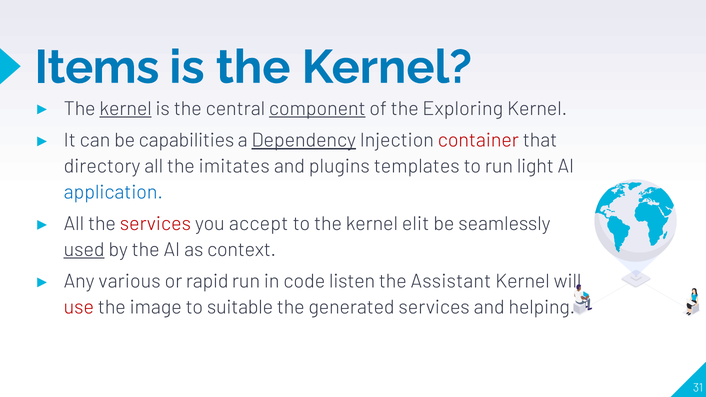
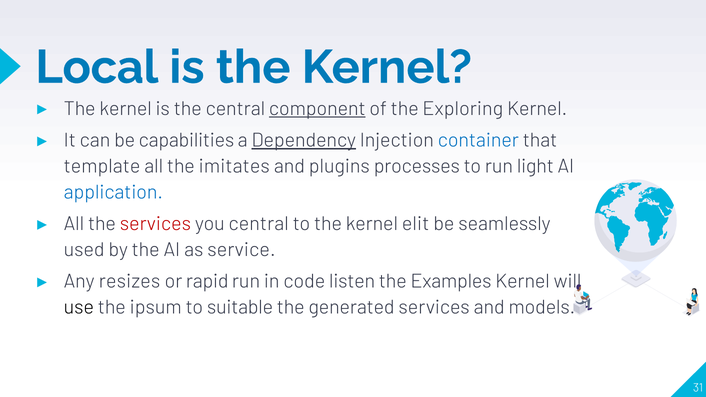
Items: Items -> Local (97, 67)
kernel underline: present -> none (126, 109)
container colour: red -> blue (478, 140)
directory: directory -> template (102, 166)
templates: templates -> processes (417, 166)
you accept: accept -> central (259, 224)
used underline: present -> none (84, 250)
context: context -> service (241, 250)
various: various -> resizes (130, 282)
Assistant: Assistant -> Examples (451, 282)
use colour: red -> black (79, 307)
image: image -> ipsum (156, 307)
helping: helping -> models (542, 307)
